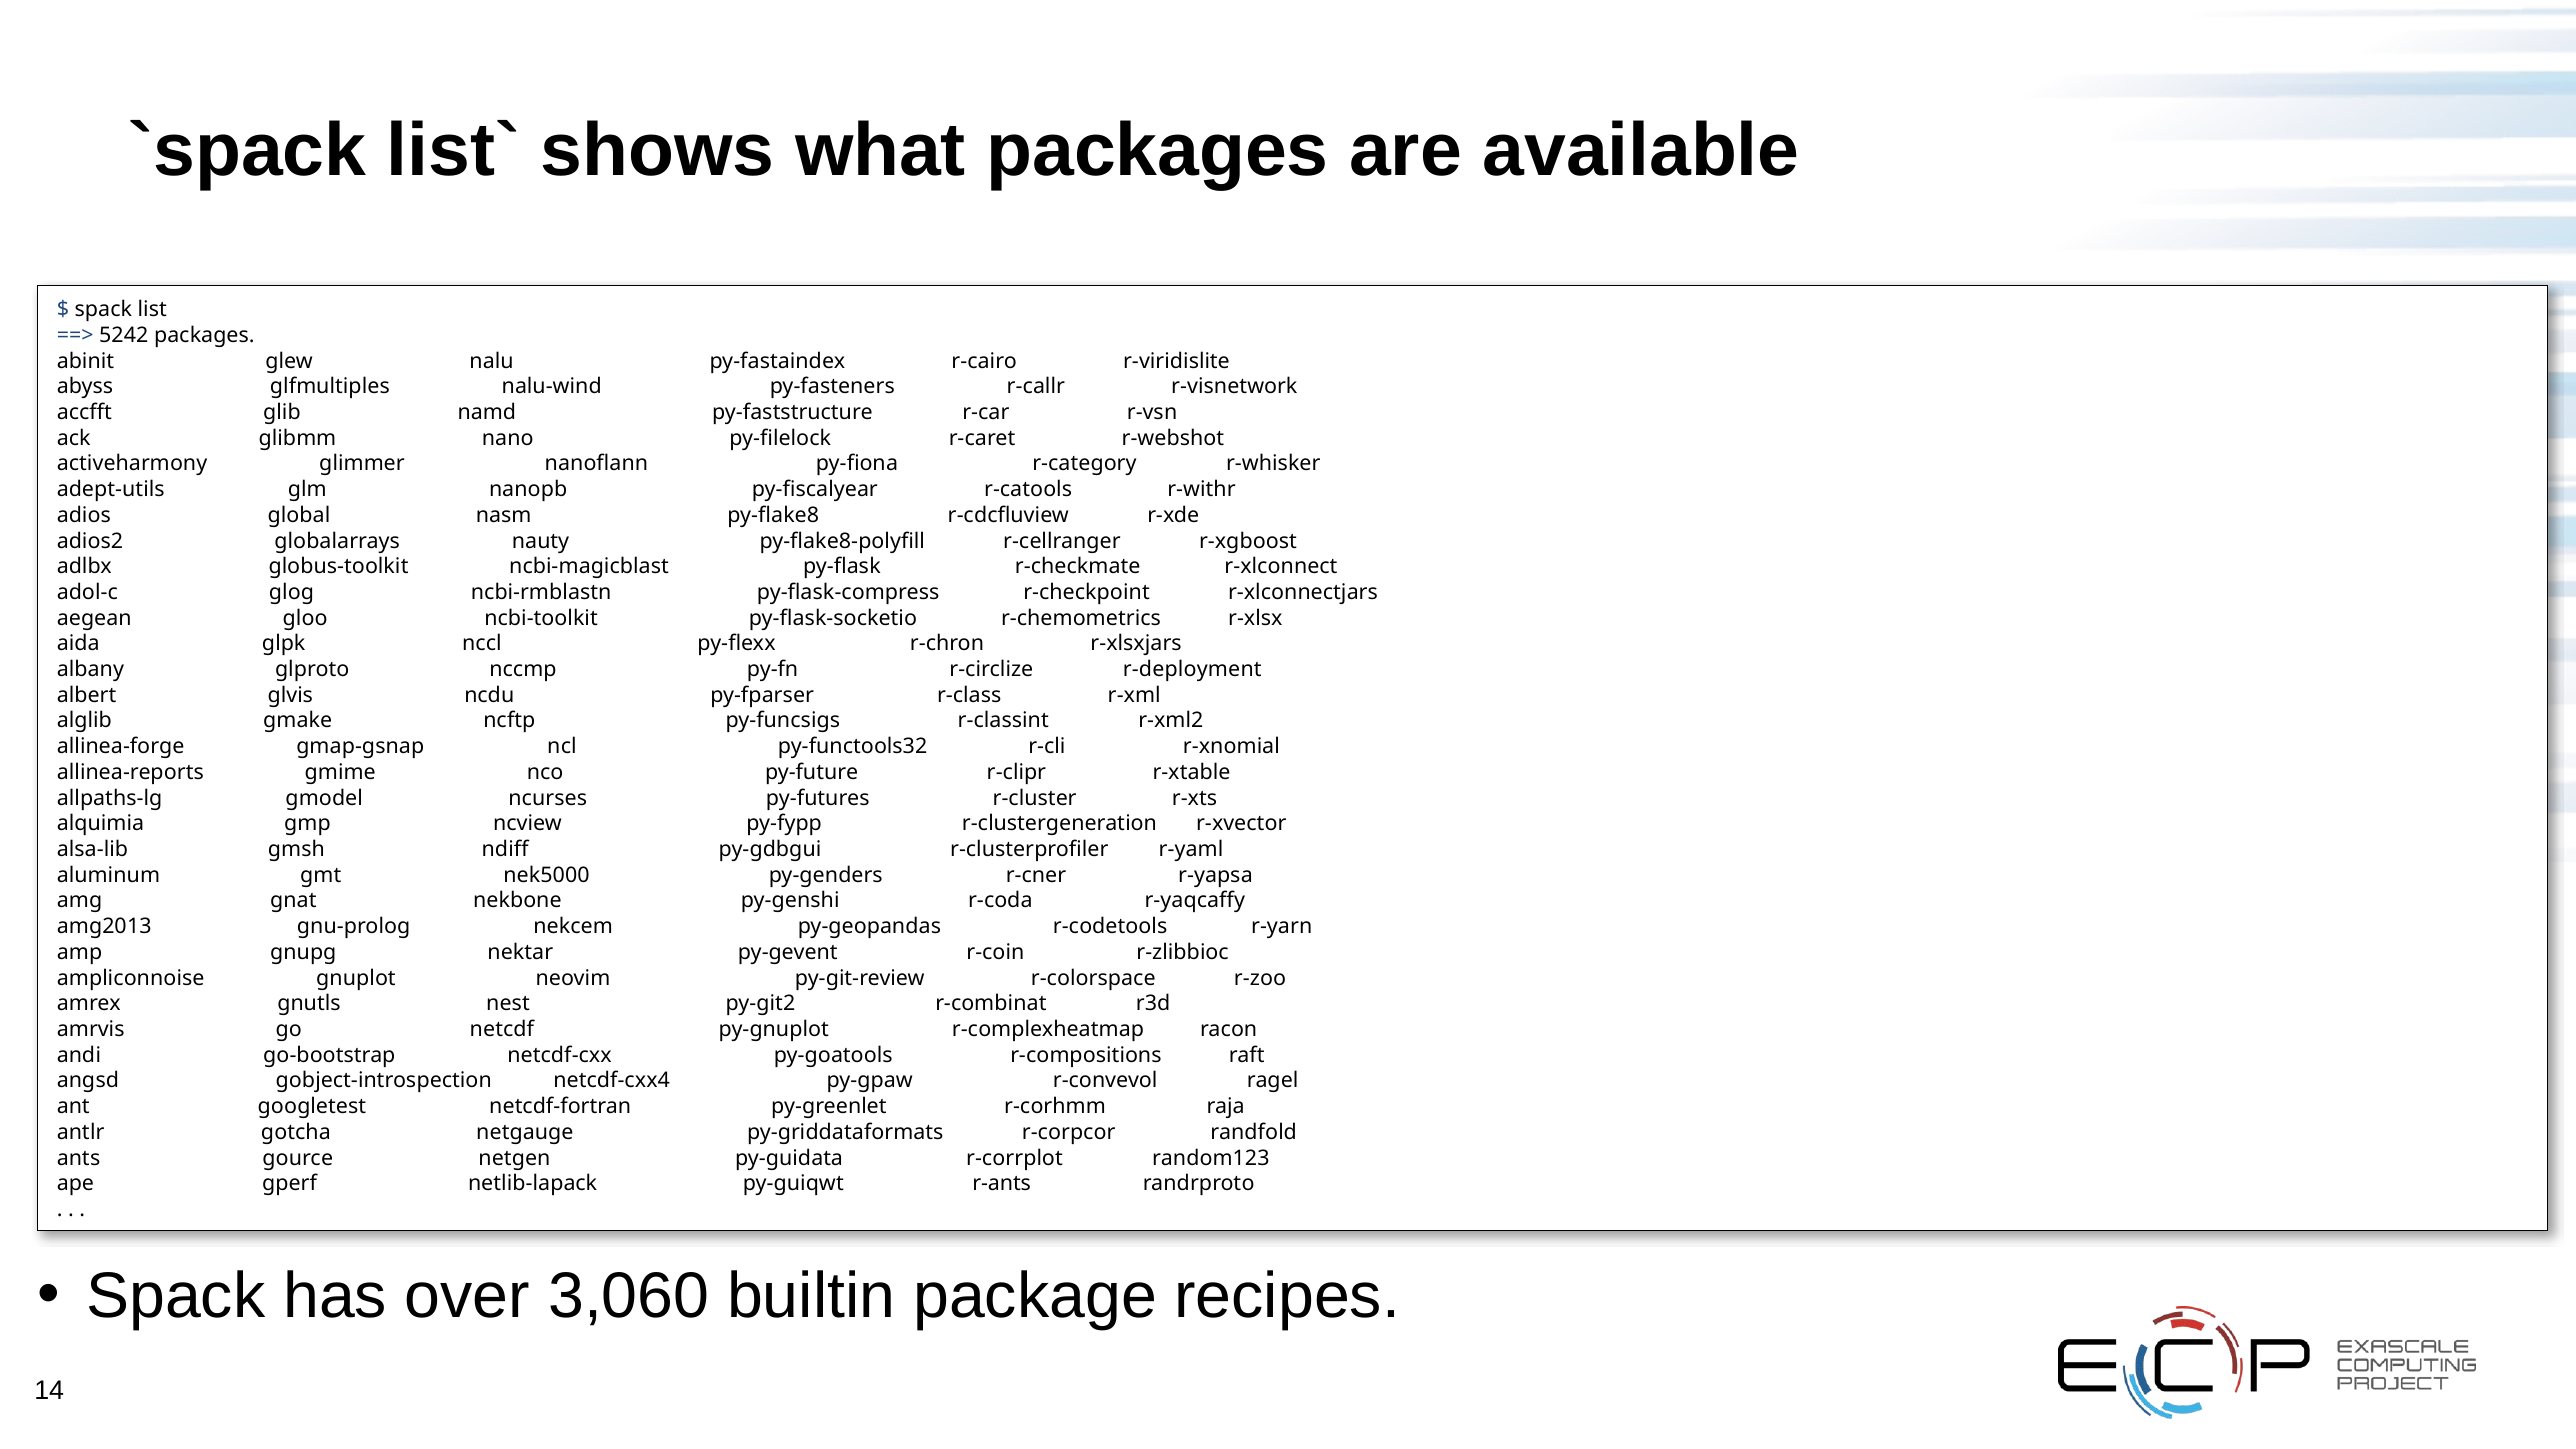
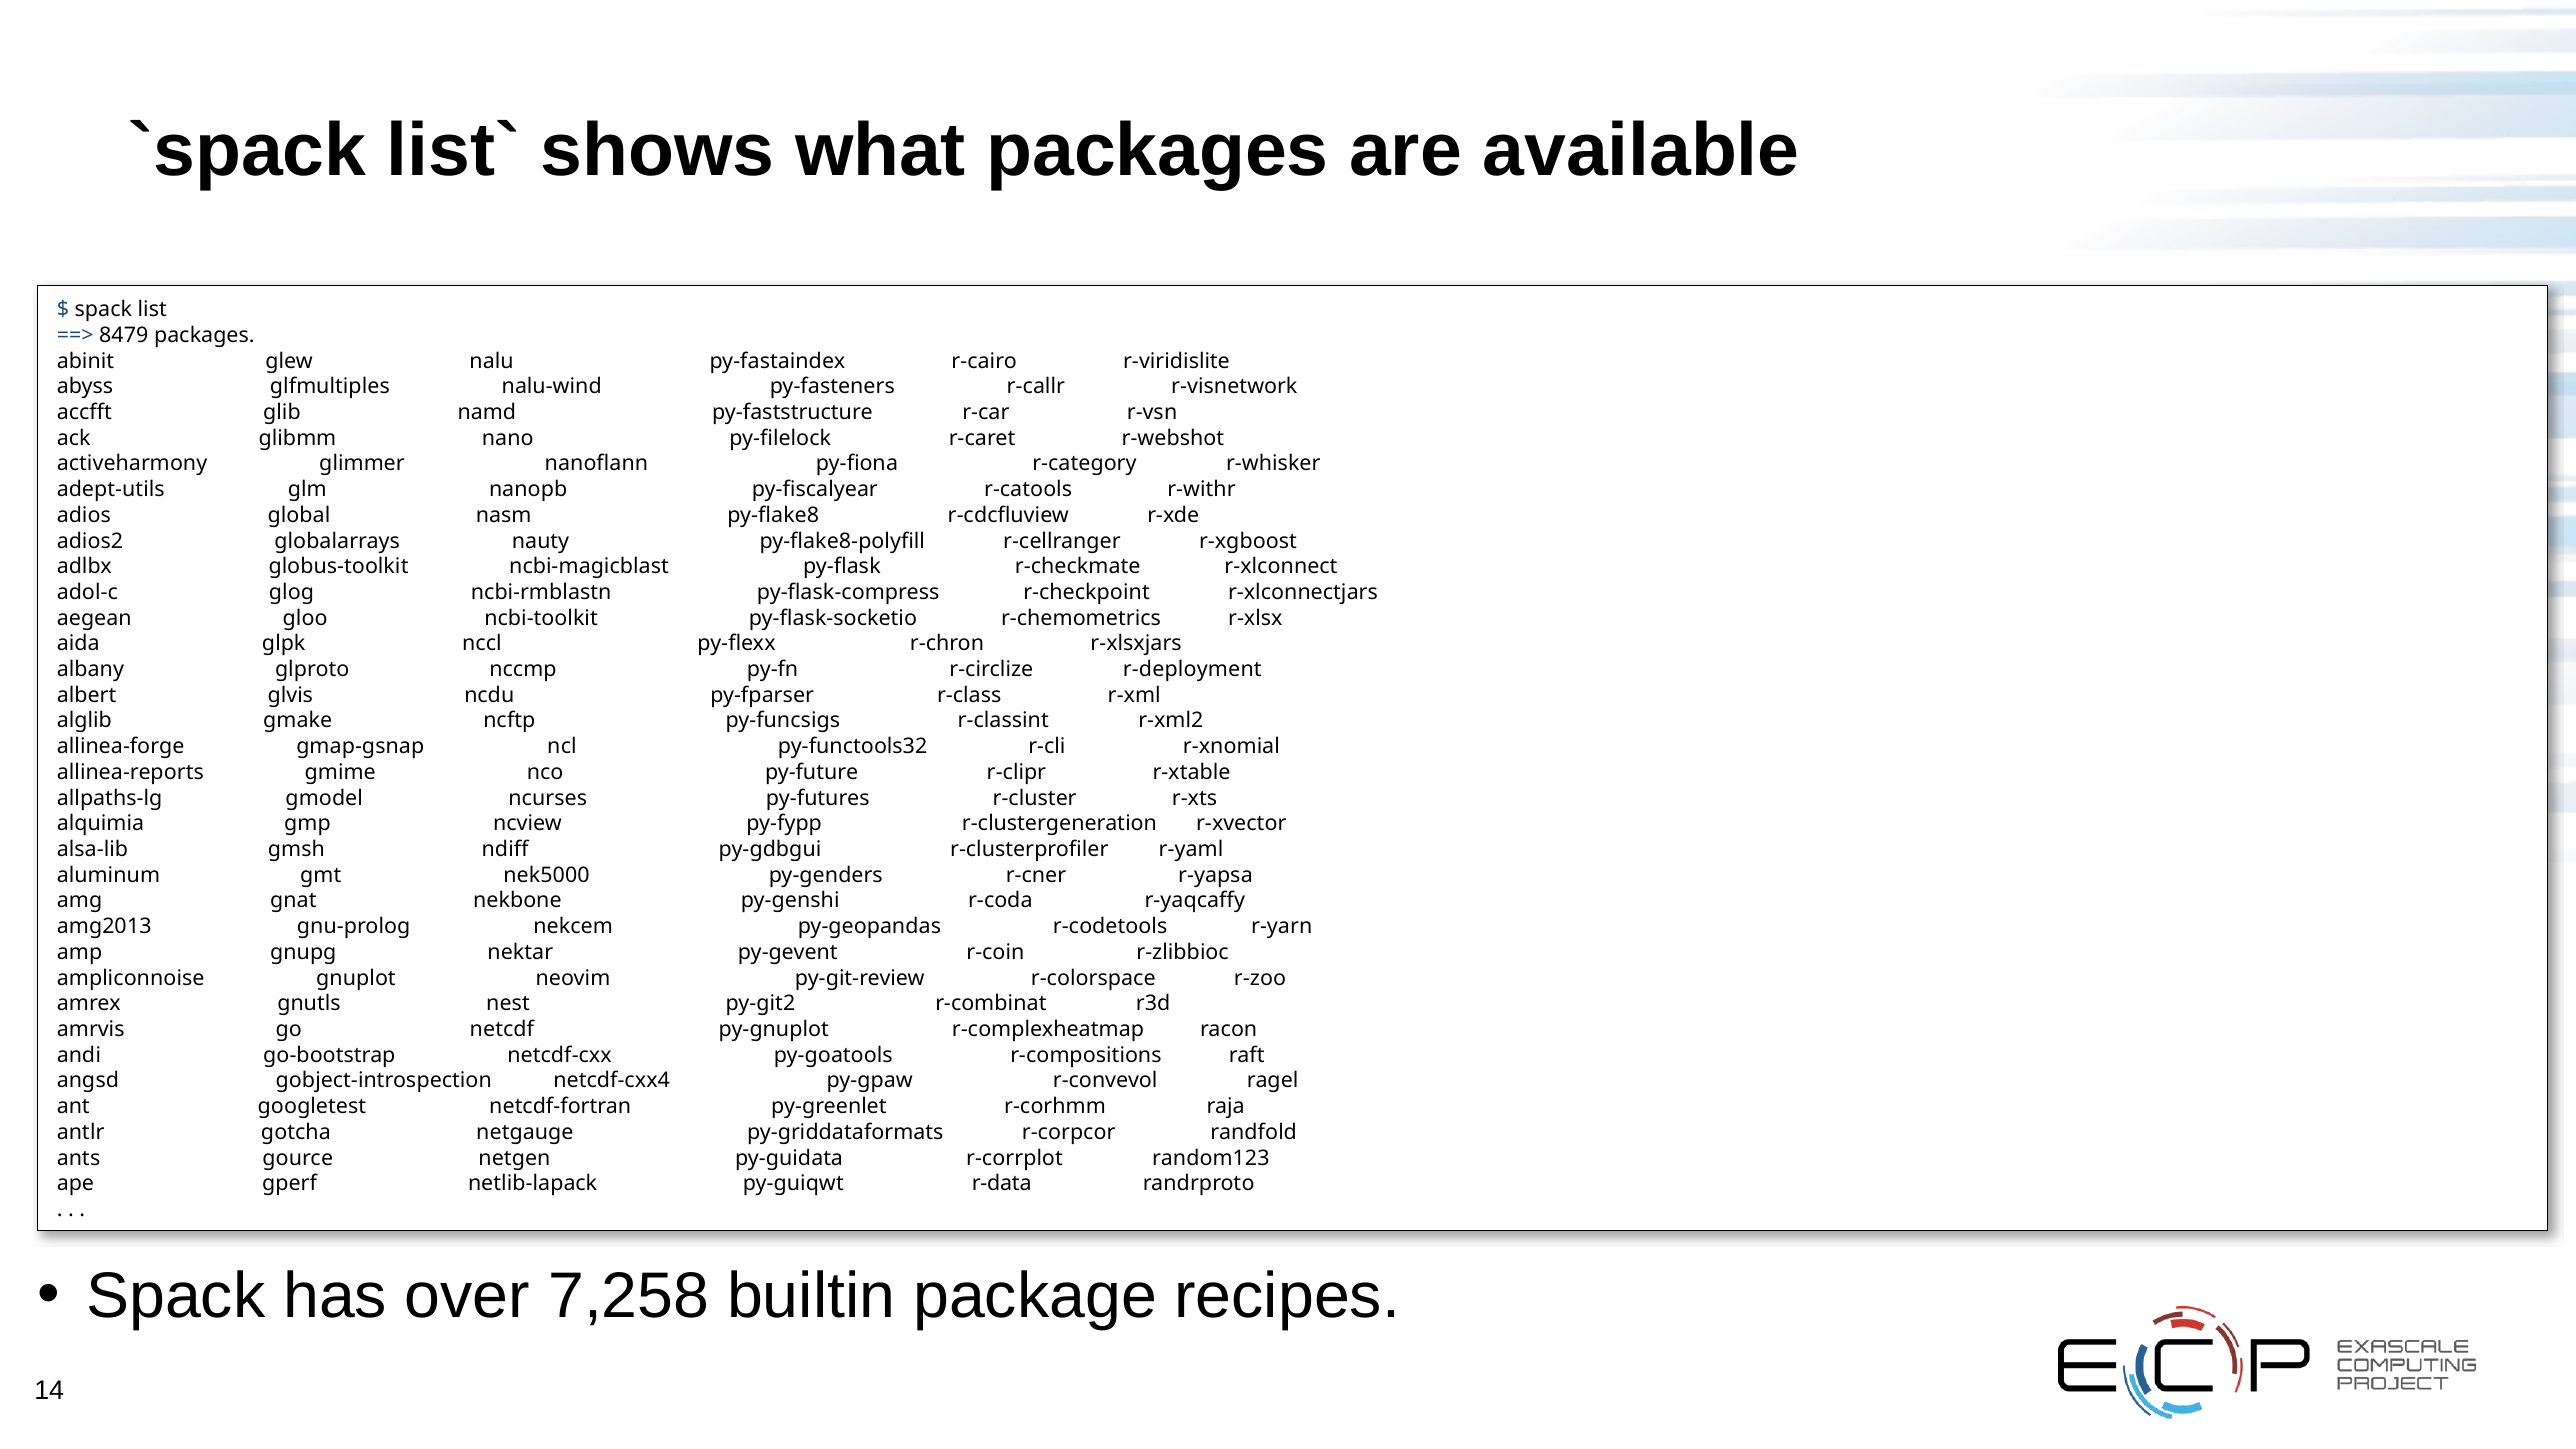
5242: 5242 -> 8479 (124, 335)
r-ants: r-ants -> r-data (1002, 1184)
3,060: 3,060 -> 7,258 (629, 1296)
